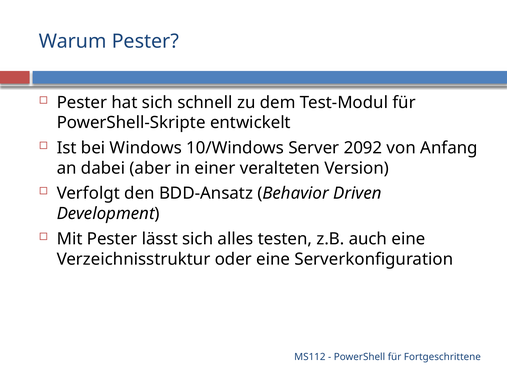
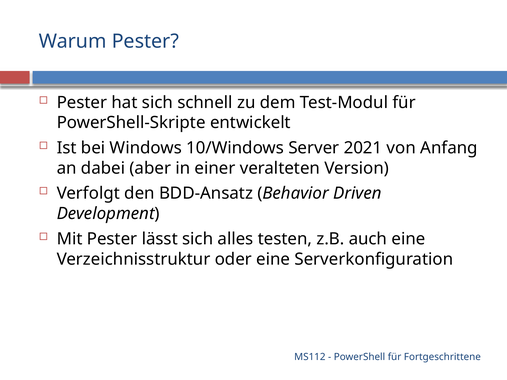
2092: 2092 -> 2021 (363, 148)
